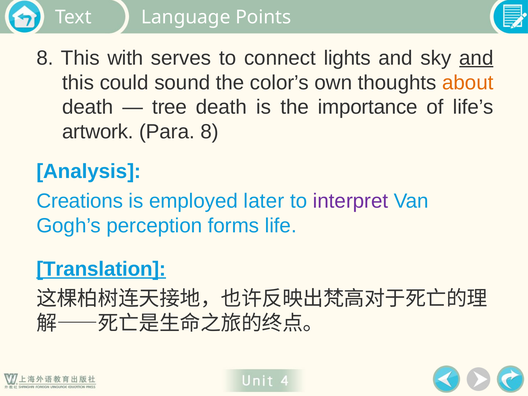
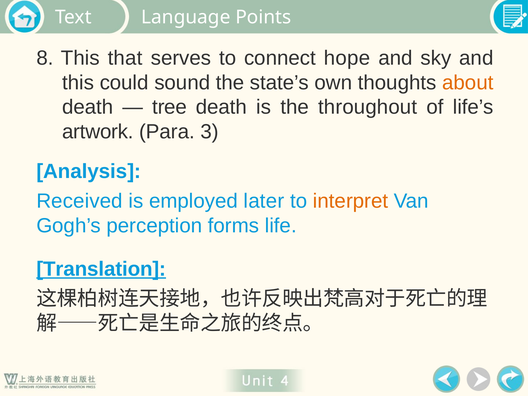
with: with -> that (125, 58)
lights: lights -> hope (347, 58)
and underline: present -> none (476, 58)
color’s: color’s -> state’s (279, 83)
importance: importance -> throughout (368, 107)
Para 8: 8 -> 3 (210, 132)
Creations: Creations -> Received (80, 201)
interpret colour: purple -> orange (351, 201)
